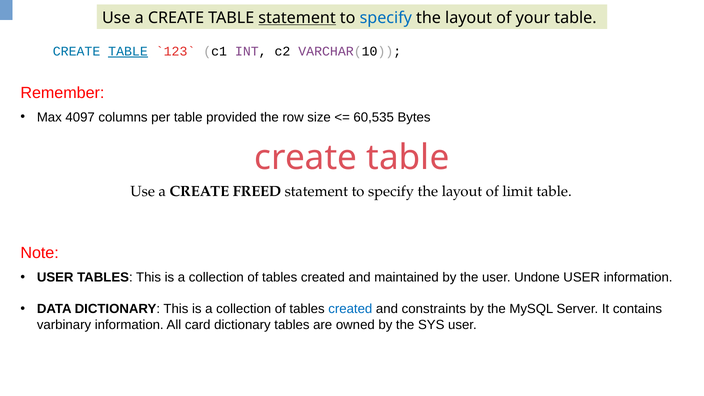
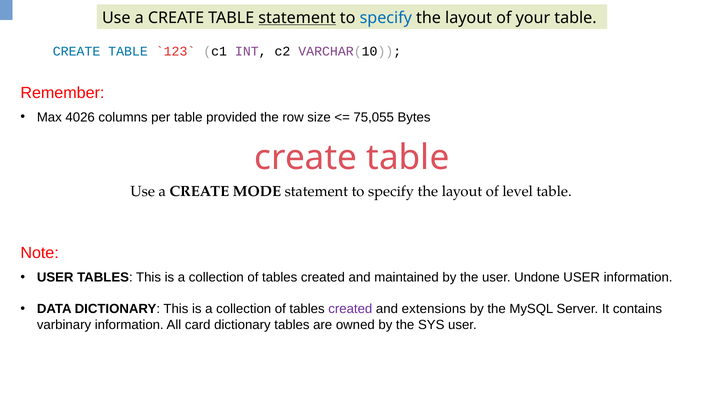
TABLE underline: present -> none (128, 51)
4097: 4097 -> 4026 (80, 117)
60,535: 60,535 -> 75,055 (374, 117)
FREED: FREED -> MODE (257, 191)
limit: limit -> level (518, 191)
created colour: blue -> purple (350, 309)
constraints: constraints -> extensions (434, 309)
